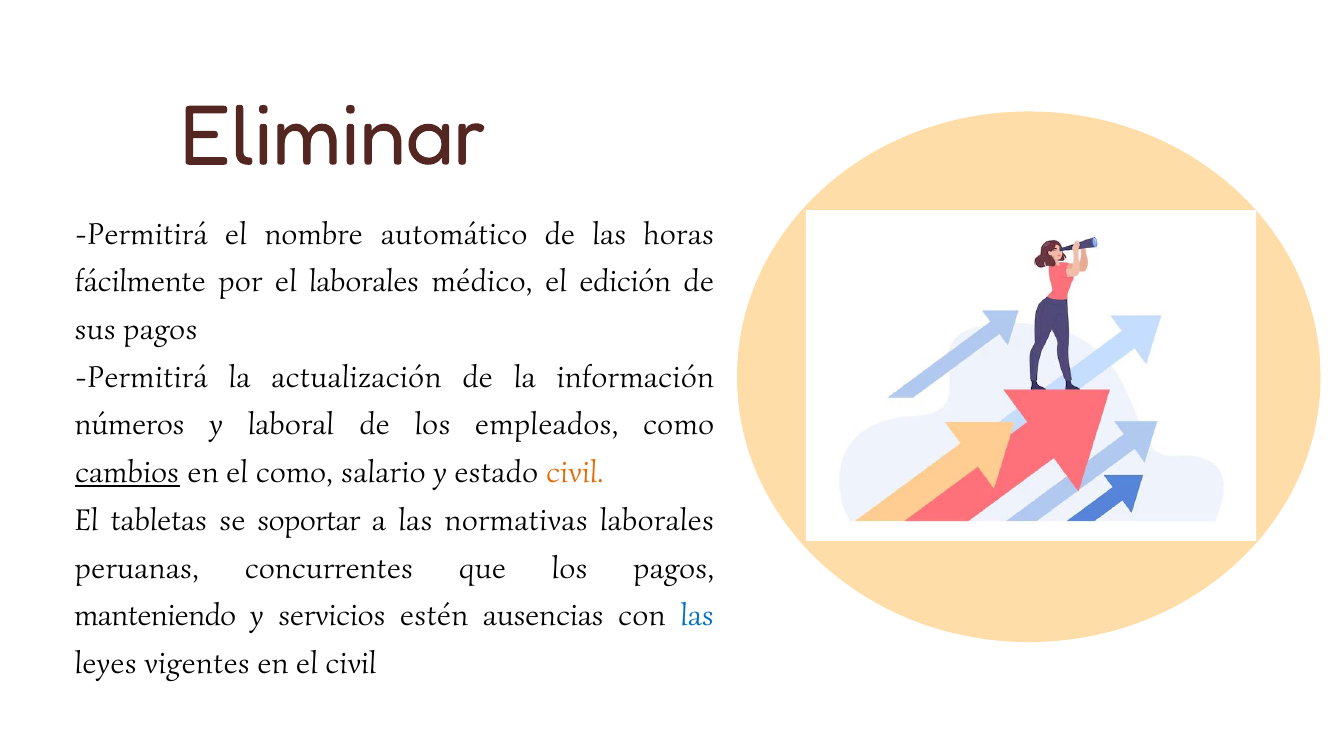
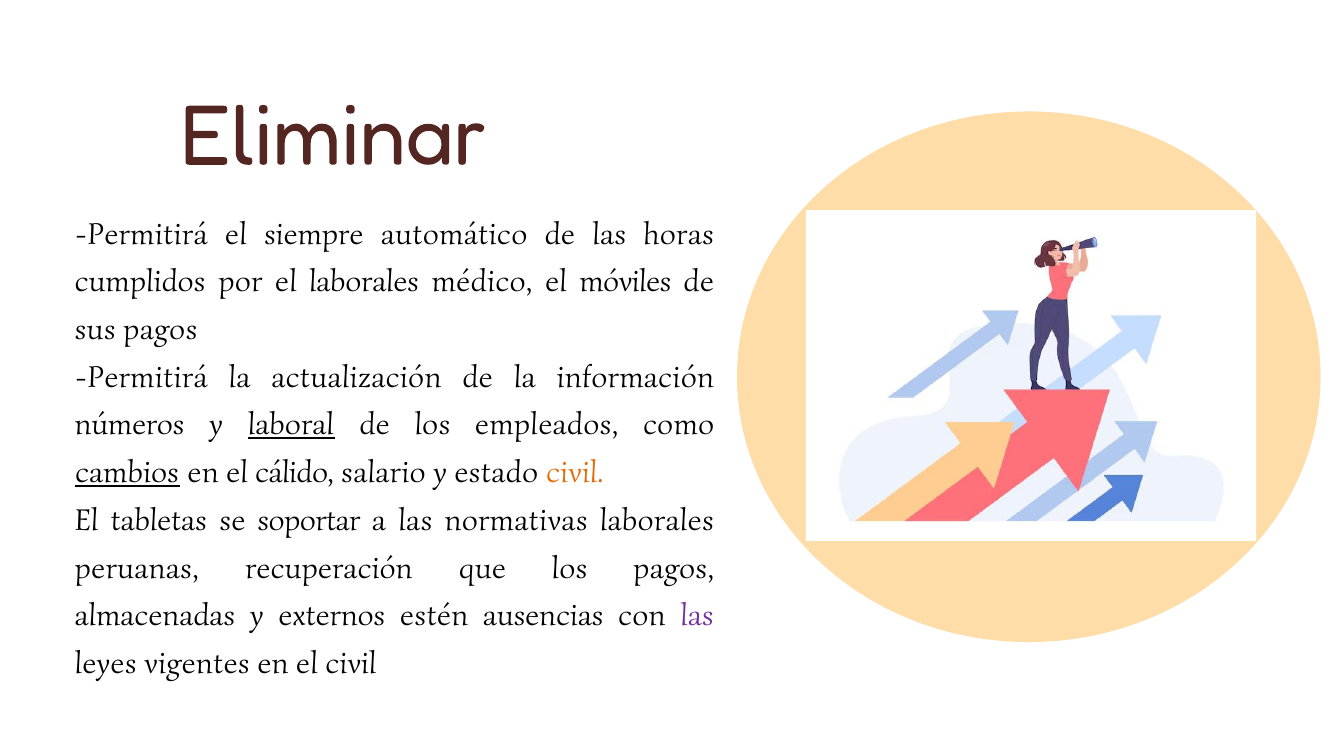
nombre: nombre -> siempre (314, 234)
fácilmente: fácilmente -> cumplidos (140, 282)
edición: edición -> móviles (625, 282)
laboral underline: none -> present (291, 425)
el como: como -> cálido (295, 472)
concurrentes: concurrentes -> recuperación (329, 568)
manteniendo: manteniendo -> almacenadas (155, 615)
servicios: servicios -> externos (332, 615)
las colour: blue -> purple (697, 615)
